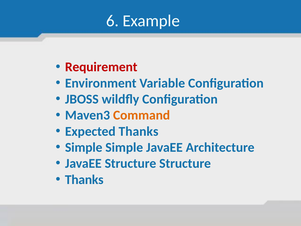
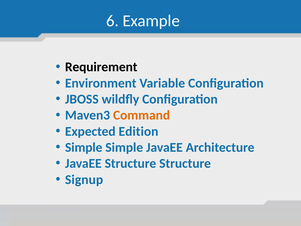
Requirement colour: red -> black (101, 67)
Expected Thanks: Thanks -> Edition (139, 131)
Thanks: Thanks -> Signup (84, 179)
